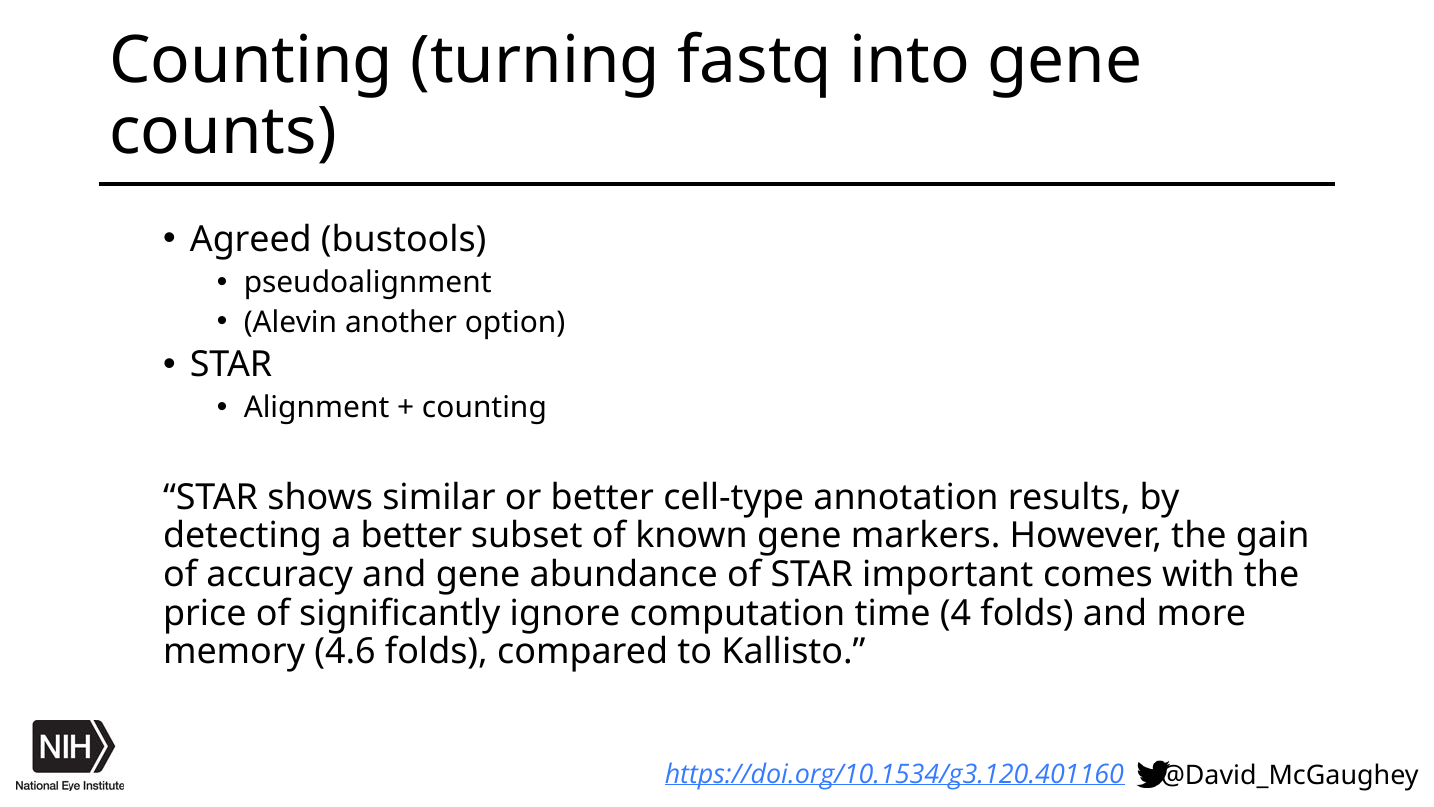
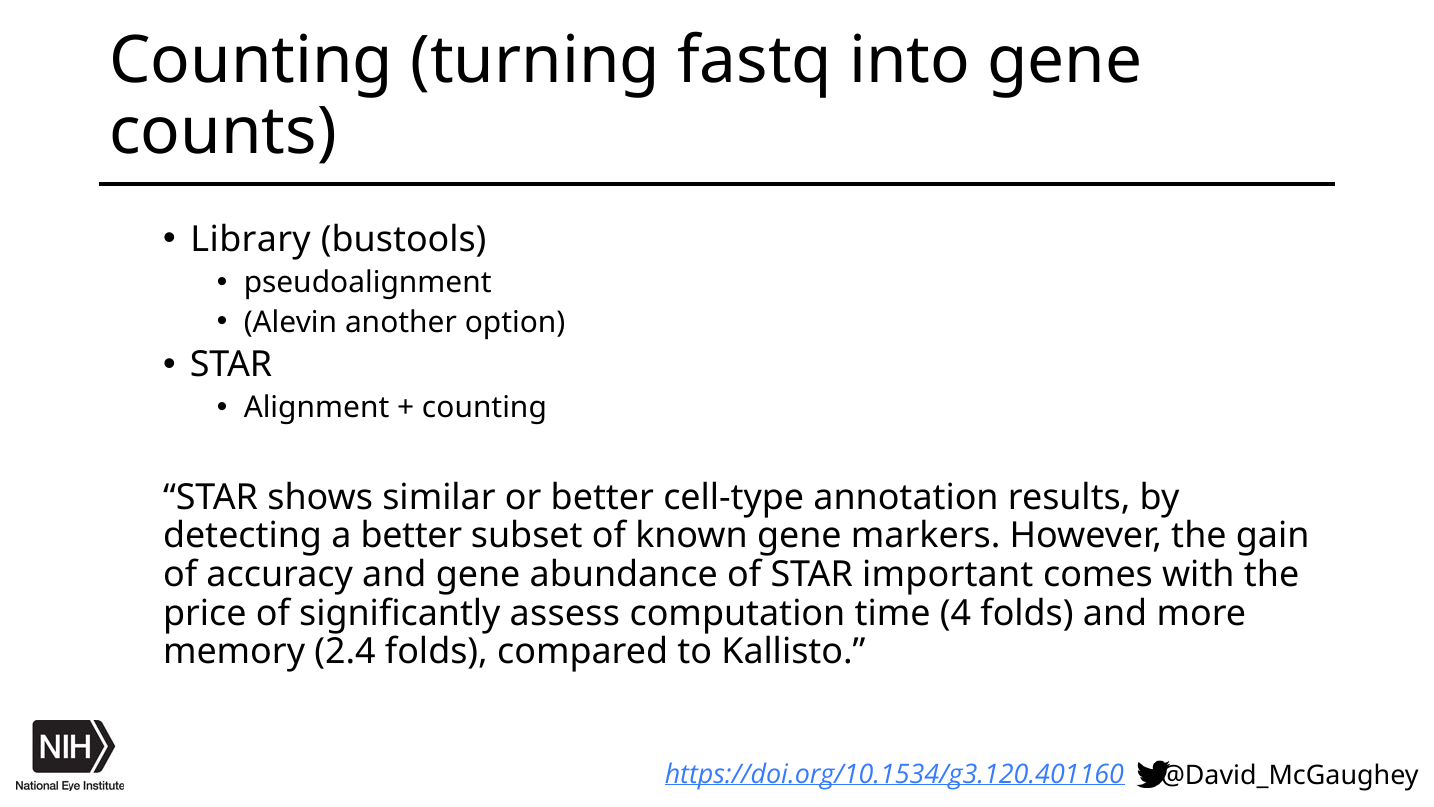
Agreed: Agreed -> Library (251, 239)
ignore: ignore -> assess (565, 613)
4.6: 4.6 -> 2.4 (345, 652)
